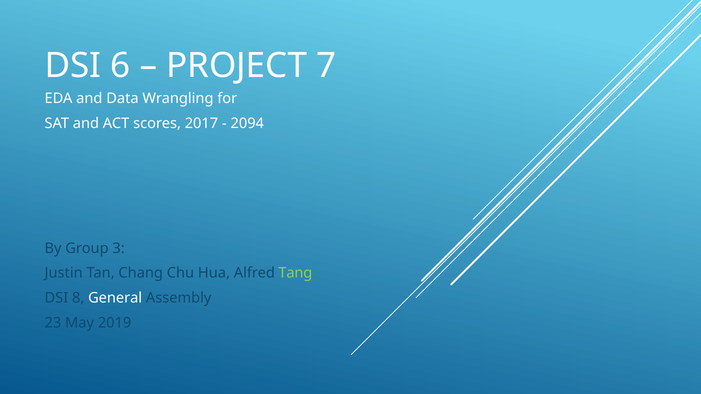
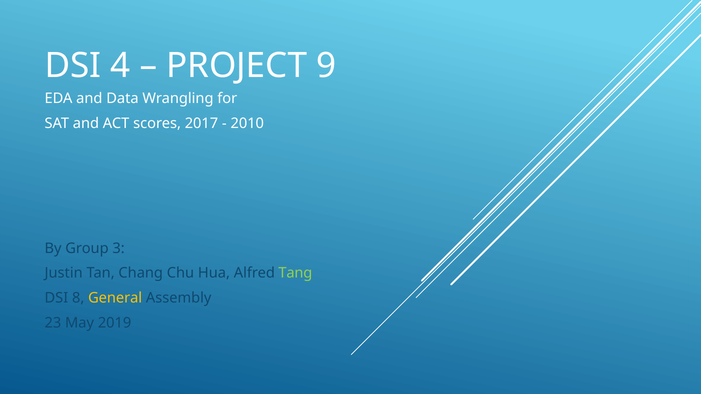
6: 6 -> 4 (120, 66)
7: 7 -> 9 (326, 66)
2094: 2094 -> 2010 (247, 123)
General colour: white -> yellow (115, 298)
